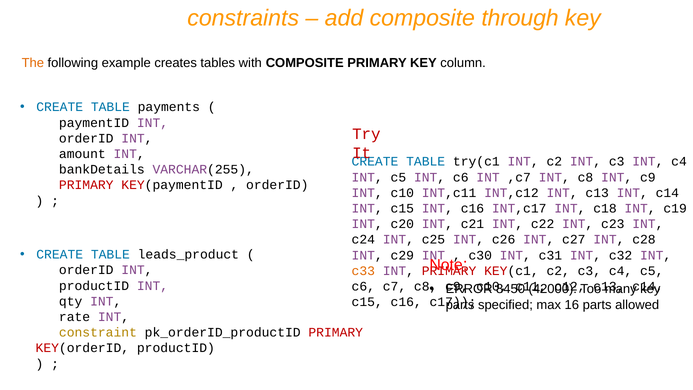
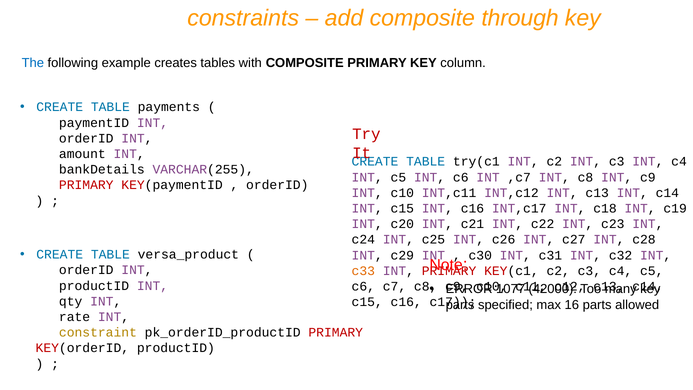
The colour: orange -> blue (33, 63)
leads_product: leads_product -> versa_product (188, 254)
8450: 8450 -> 1077 (511, 289)
